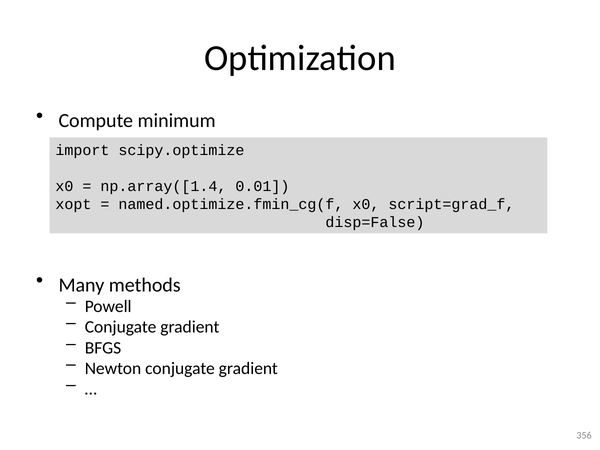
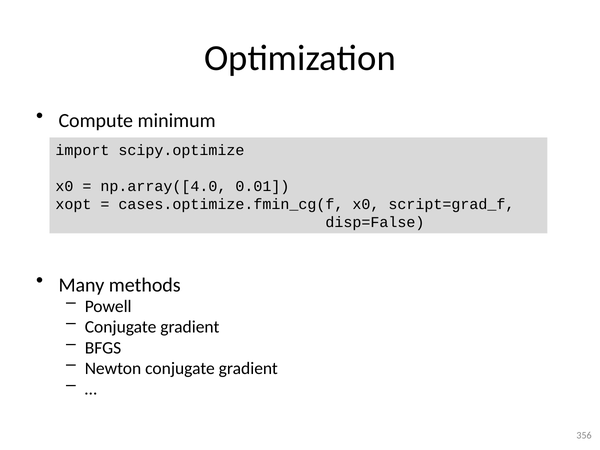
np.array([1.4: np.array([1.4 -> np.array([4.0 (163, 186)
named.optimize.fmin_cg(f: named.optimize.fmin_cg(f -> cases.optimize.fmin_cg(f (231, 204)
